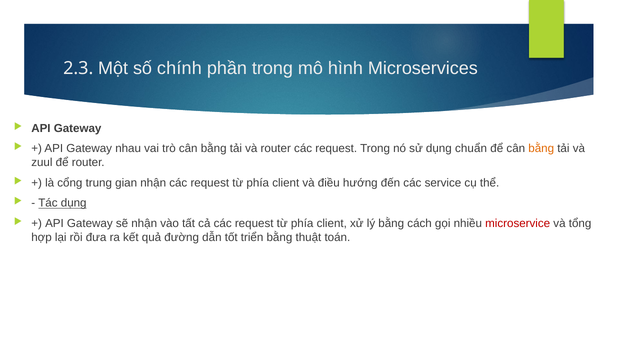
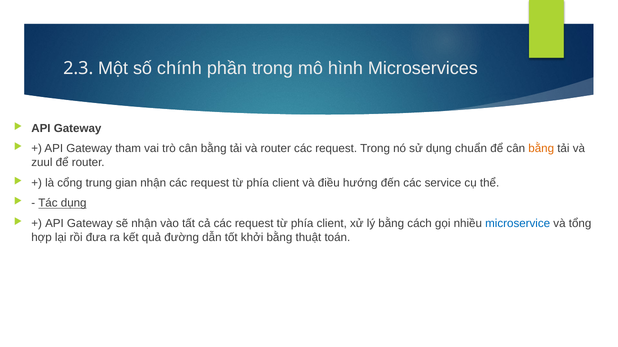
nhau: nhau -> tham (128, 149)
microservice colour: red -> blue (518, 224)
triển: triển -> khởi (252, 238)
